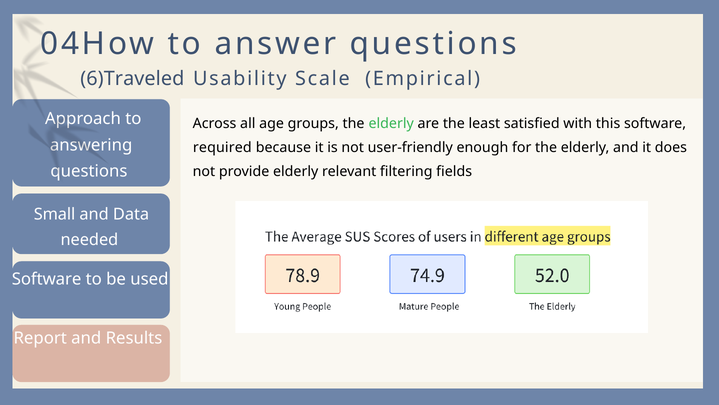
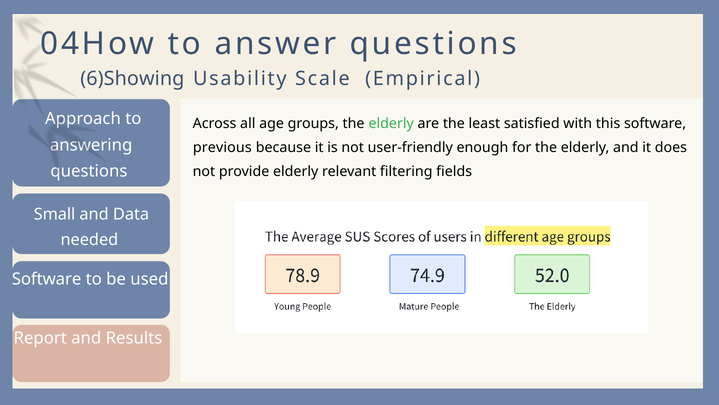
6)Traveled: 6)Traveled -> 6)Showing (132, 79)
required: required -> previous (222, 147)
